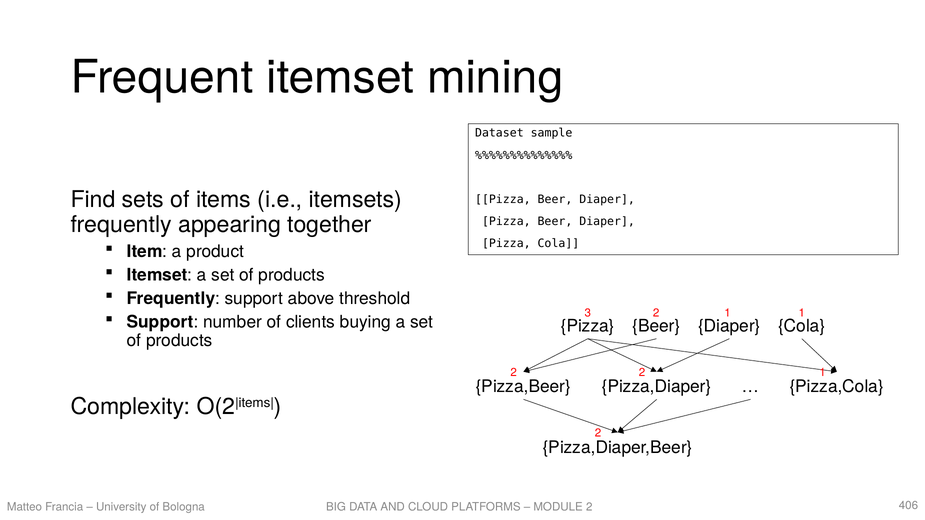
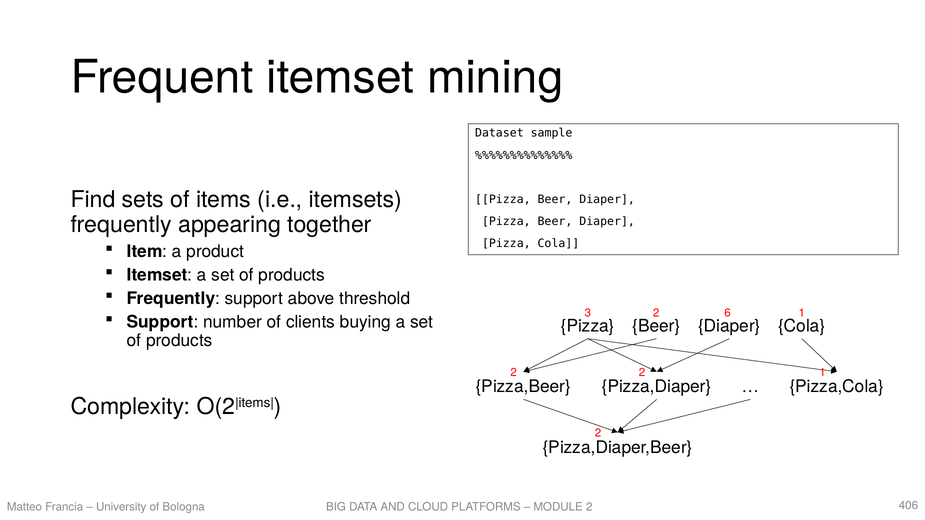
3 2 1: 1 -> 6 (727, 313)
